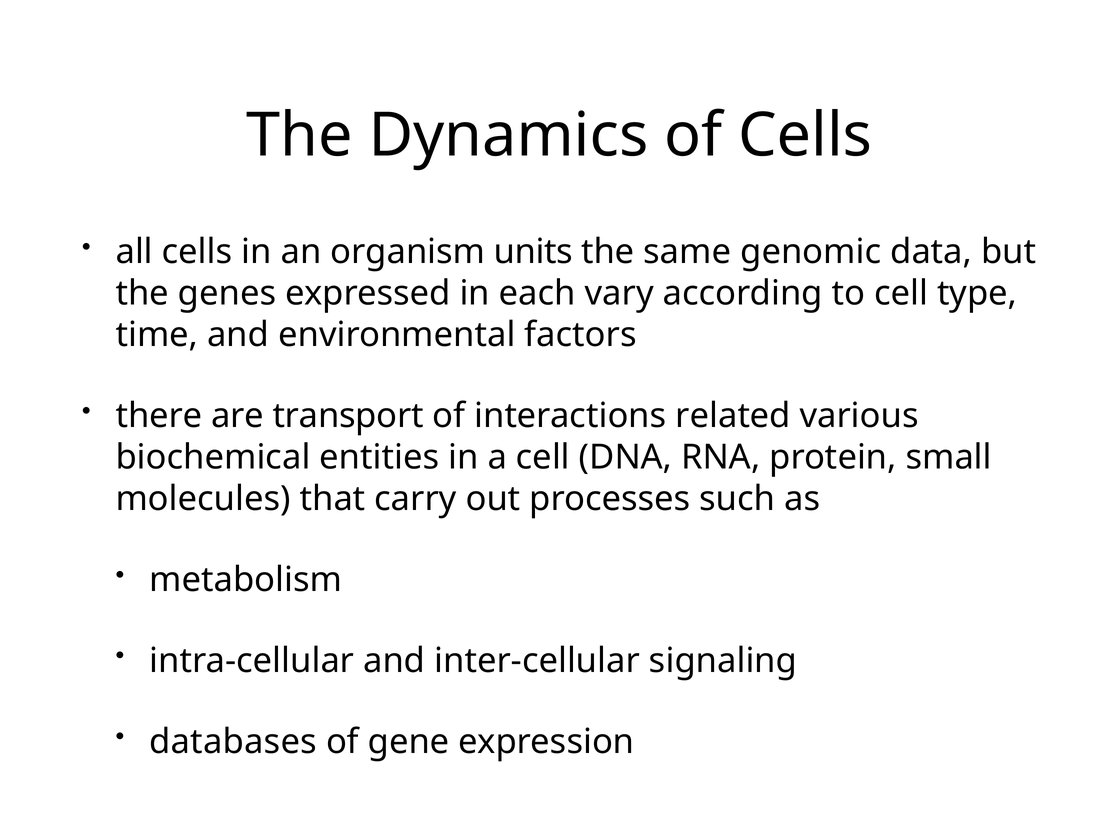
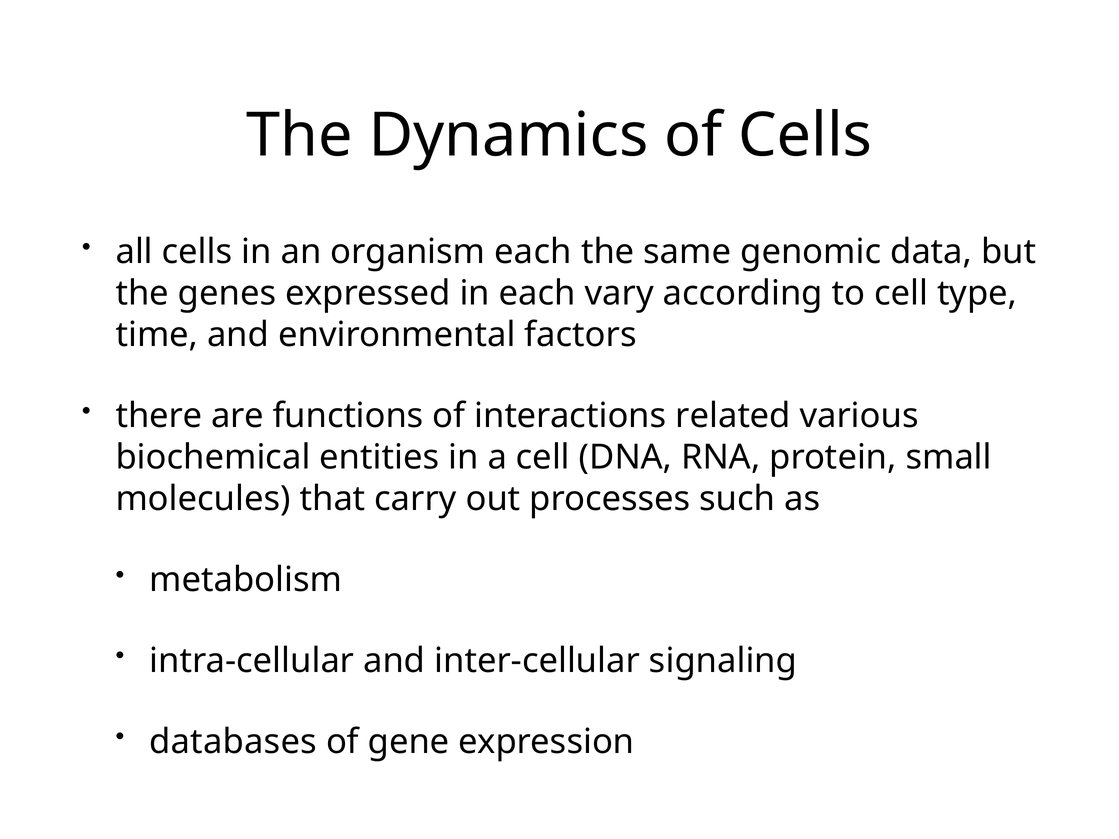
organism units: units -> each (533, 252)
transport: transport -> functions (348, 416)
